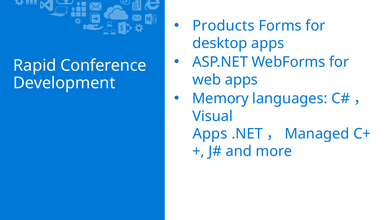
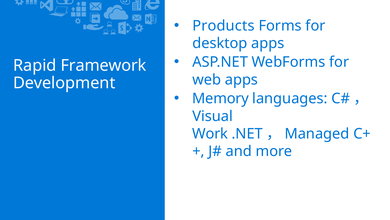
Conference: Conference -> Framework (103, 65)
Apps: Apps -> Work (210, 133)
